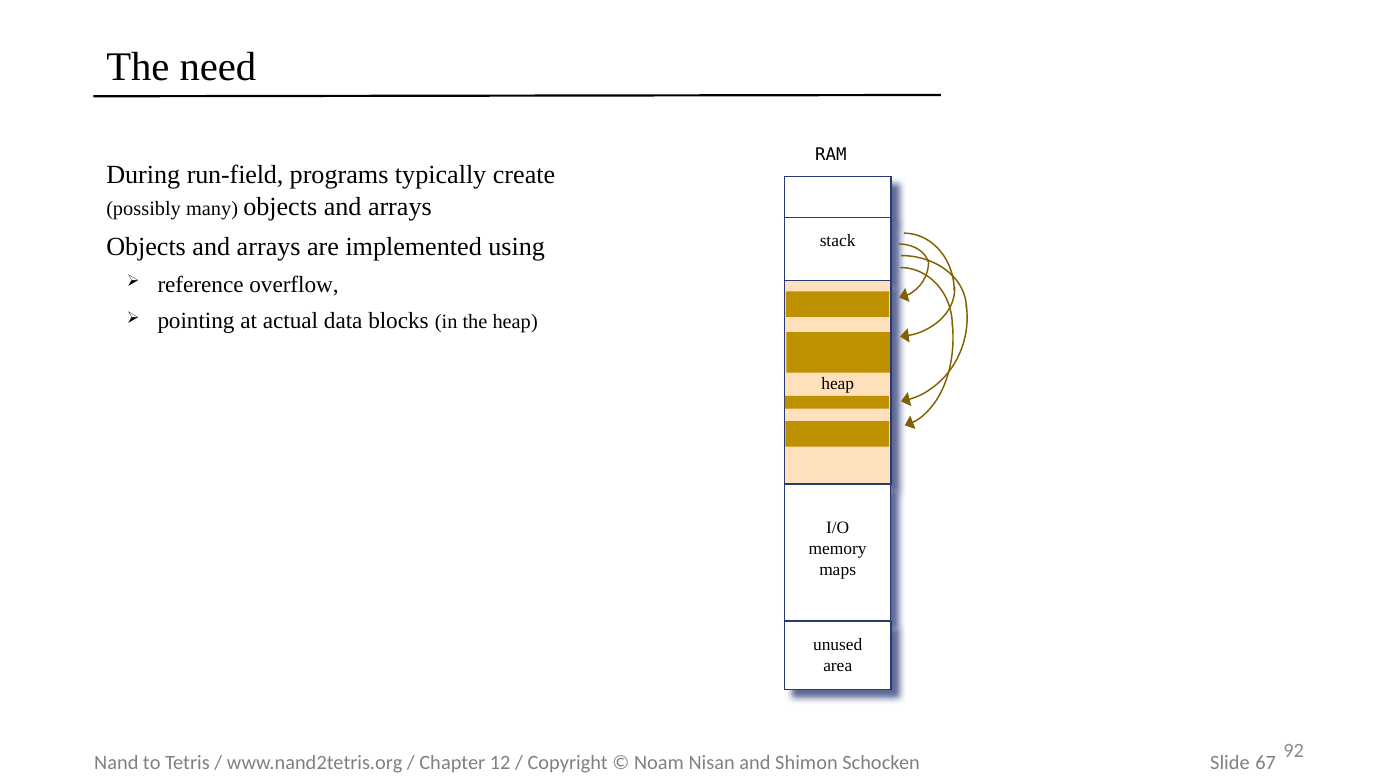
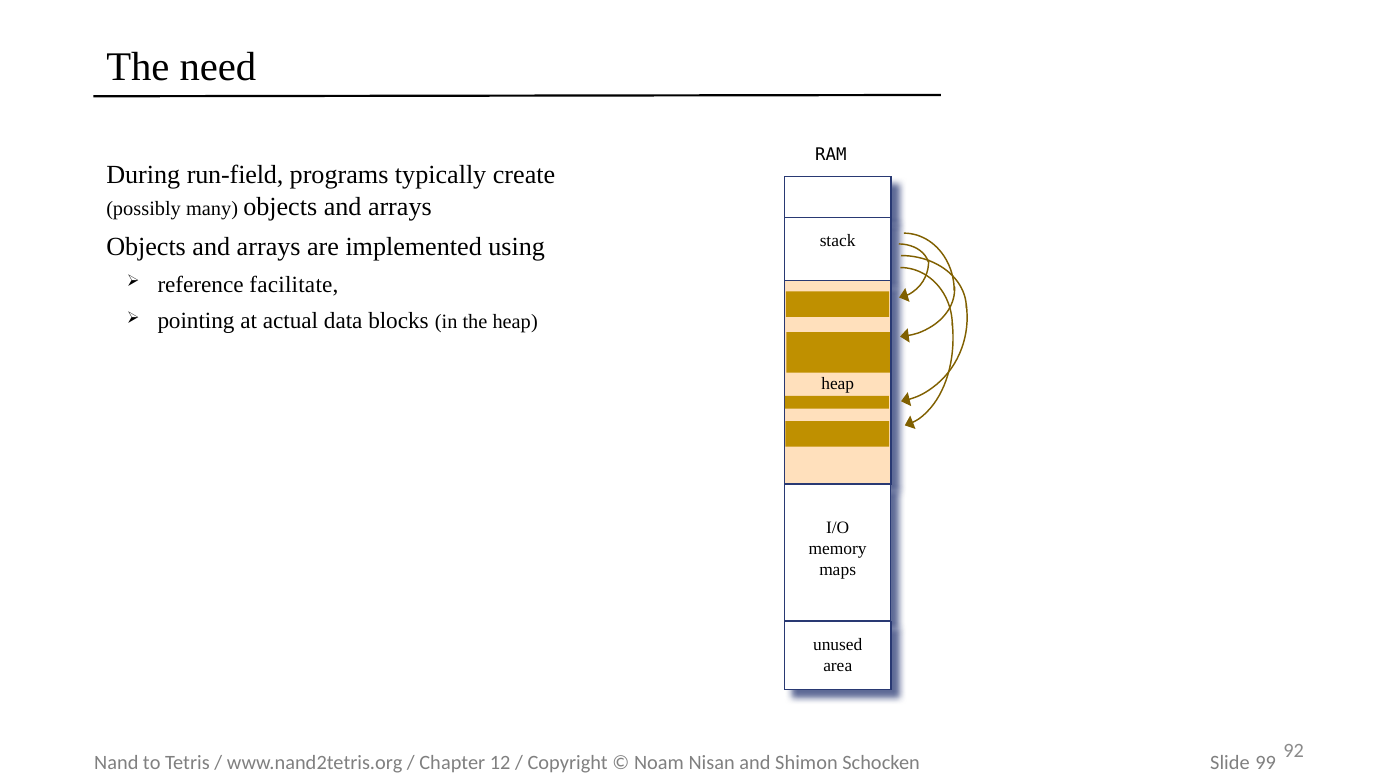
overflow: overflow -> facilitate (294, 285)
67: 67 -> 99 (1266, 764)
